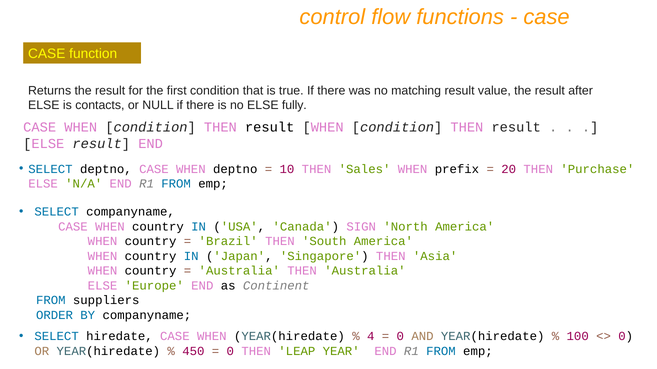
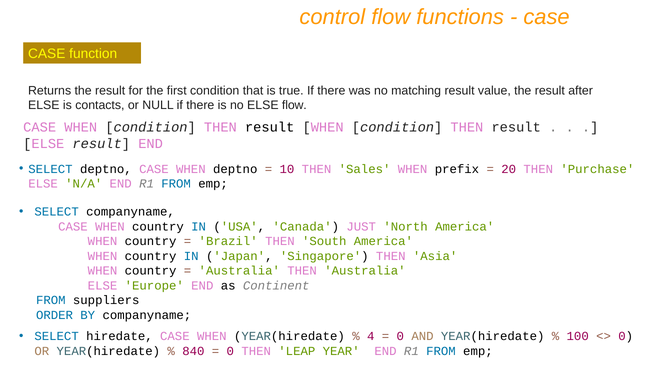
ELSE fully: fully -> flow (294, 106)
SIGN: SIGN -> JUST (361, 227)
450: 450 -> 840 (193, 352)
